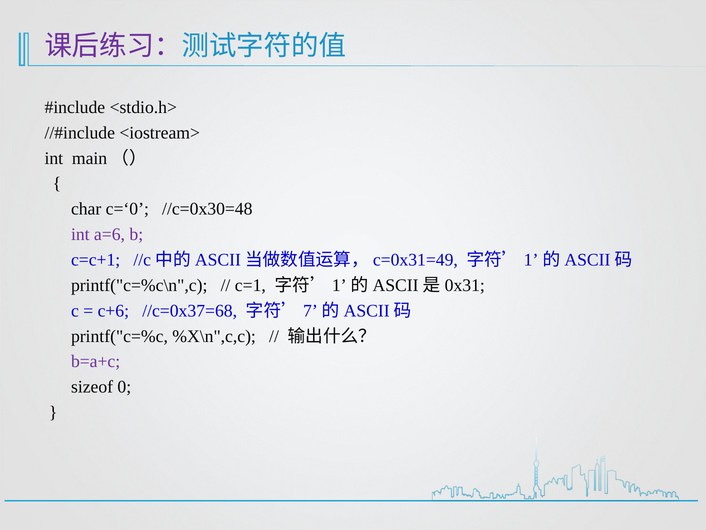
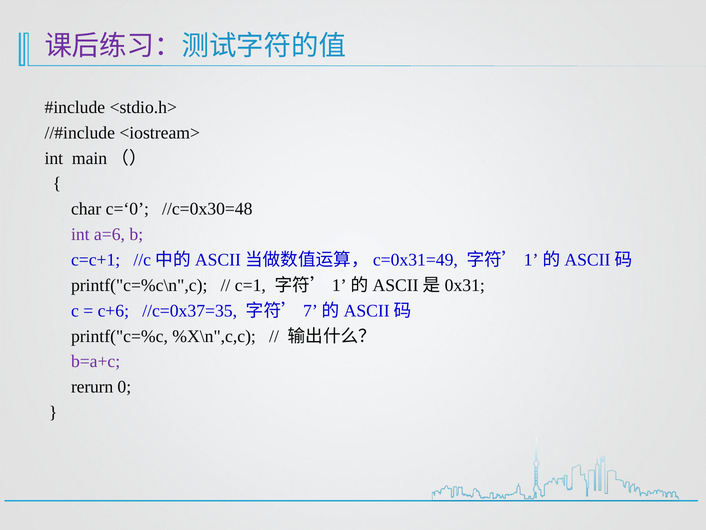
//c=0x37=68: //c=0x37=68 -> //c=0x37=35 (190, 310)
sizeof: sizeof -> rerurn (92, 387)
